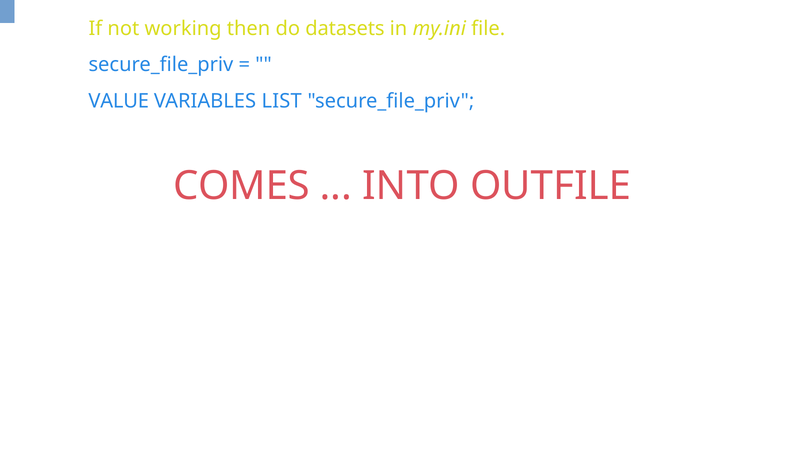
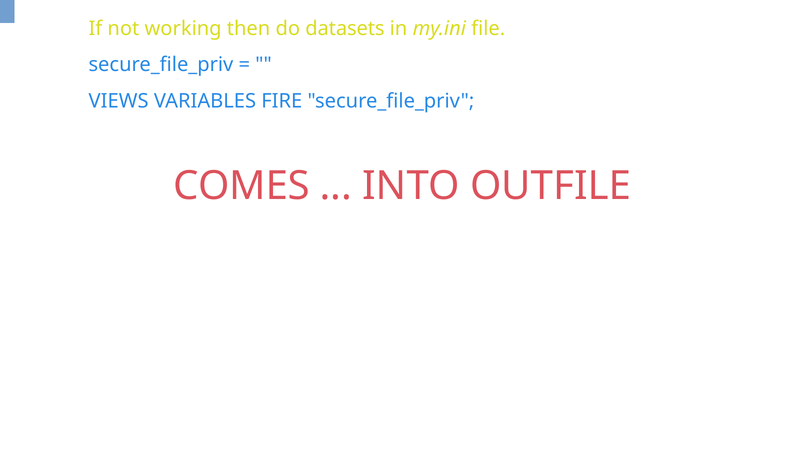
VALUE: VALUE -> VIEWS (119, 101)
LIST: LIST -> FIRE (282, 101)
